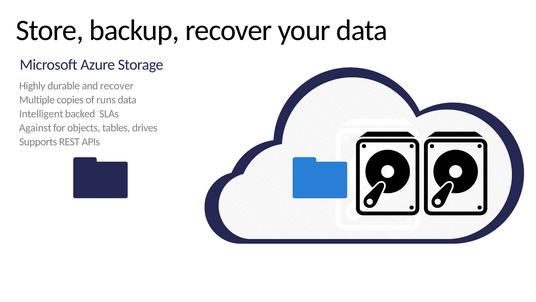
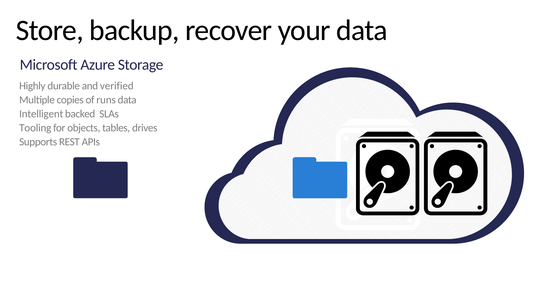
and recover: recover -> verified (117, 86)
Against: Against -> Tooling (35, 128)
